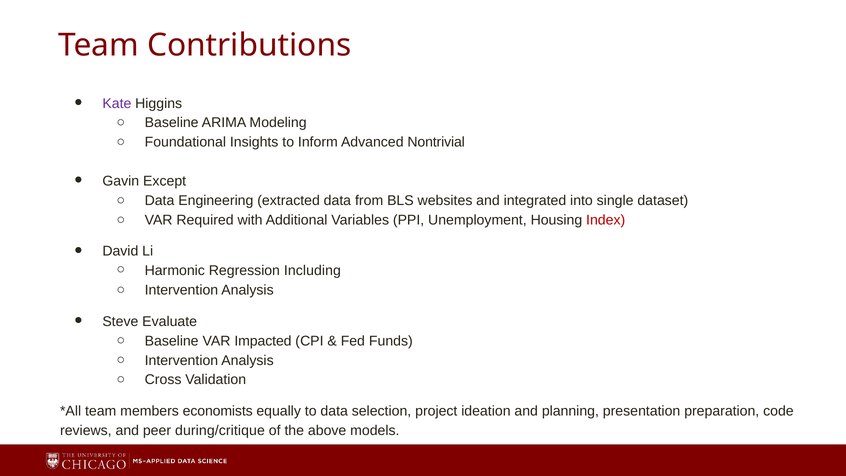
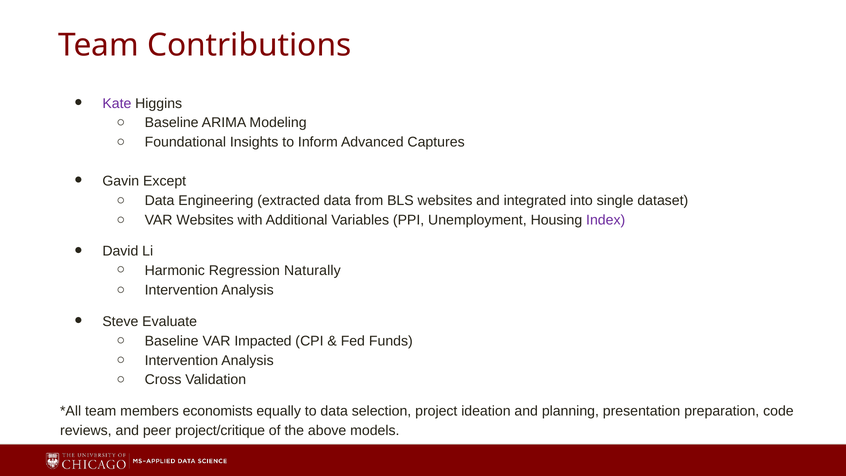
Nontrivial: Nontrivial -> Captures (436, 142)
VAR Required: Required -> Websites (205, 220)
Index colour: red -> purple (606, 220)
Including: Including -> Naturally (312, 271)
during/critique: during/critique -> project/critique (220, 430)
